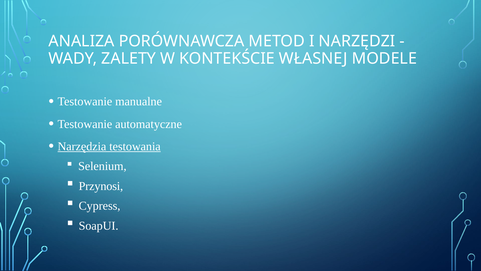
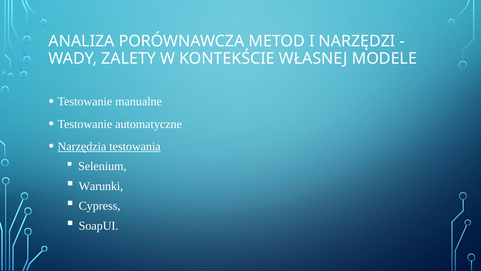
Przynosi: Przynosi -> Warunki (101, 186)
